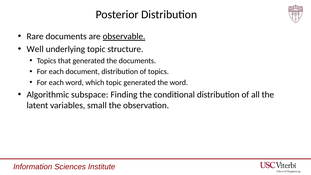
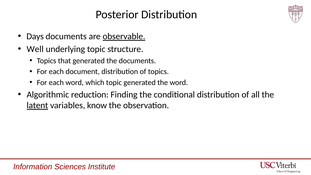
Rare: Rare -> Days (35, 36)
subspace: subspace -> reduction (90, 95)
latent underline: none -> present (37, 105)
small: small -> know (97, 105)
